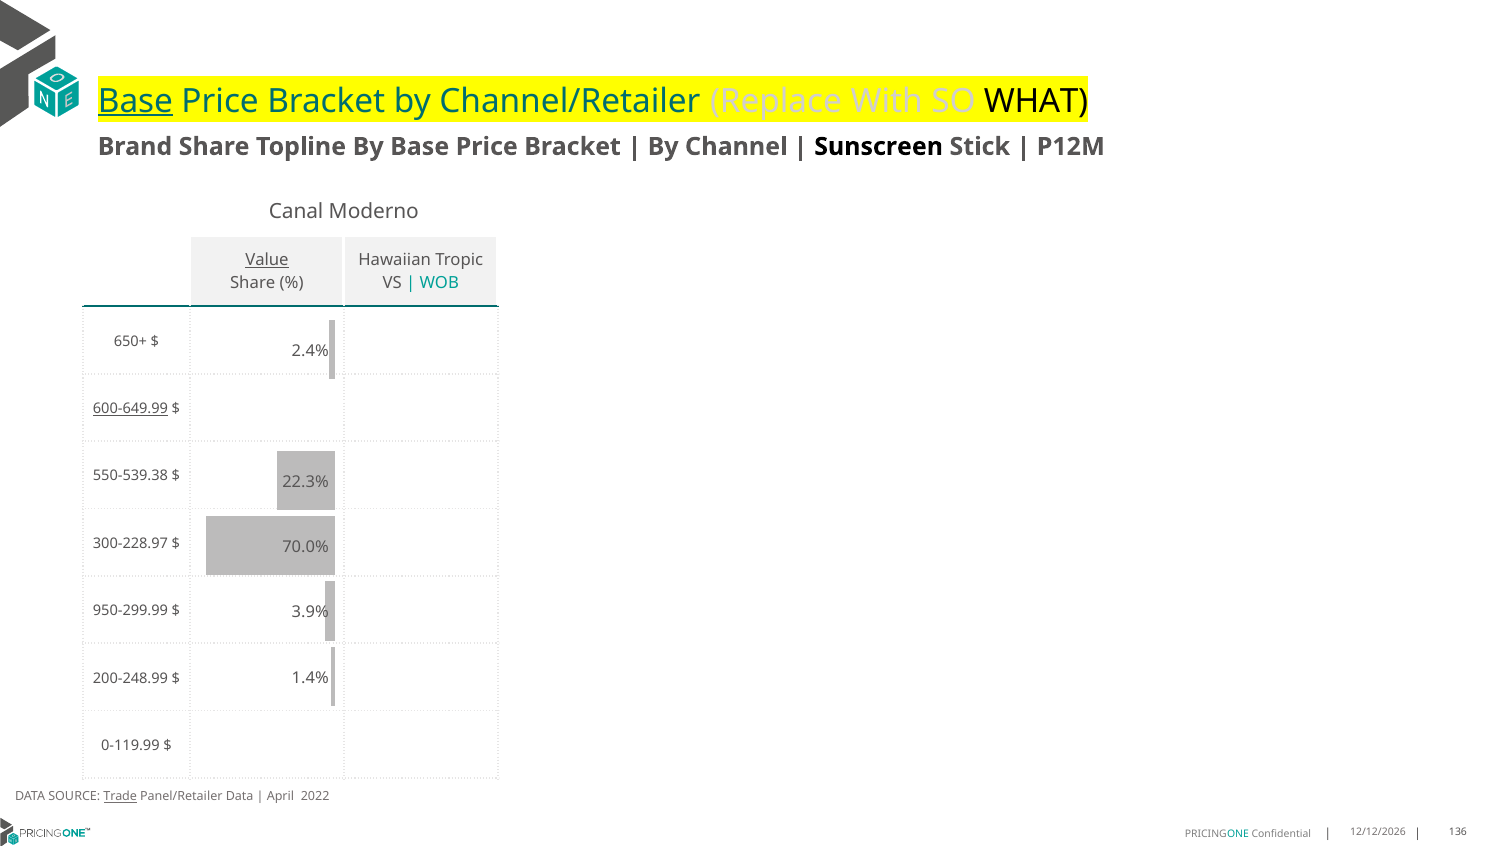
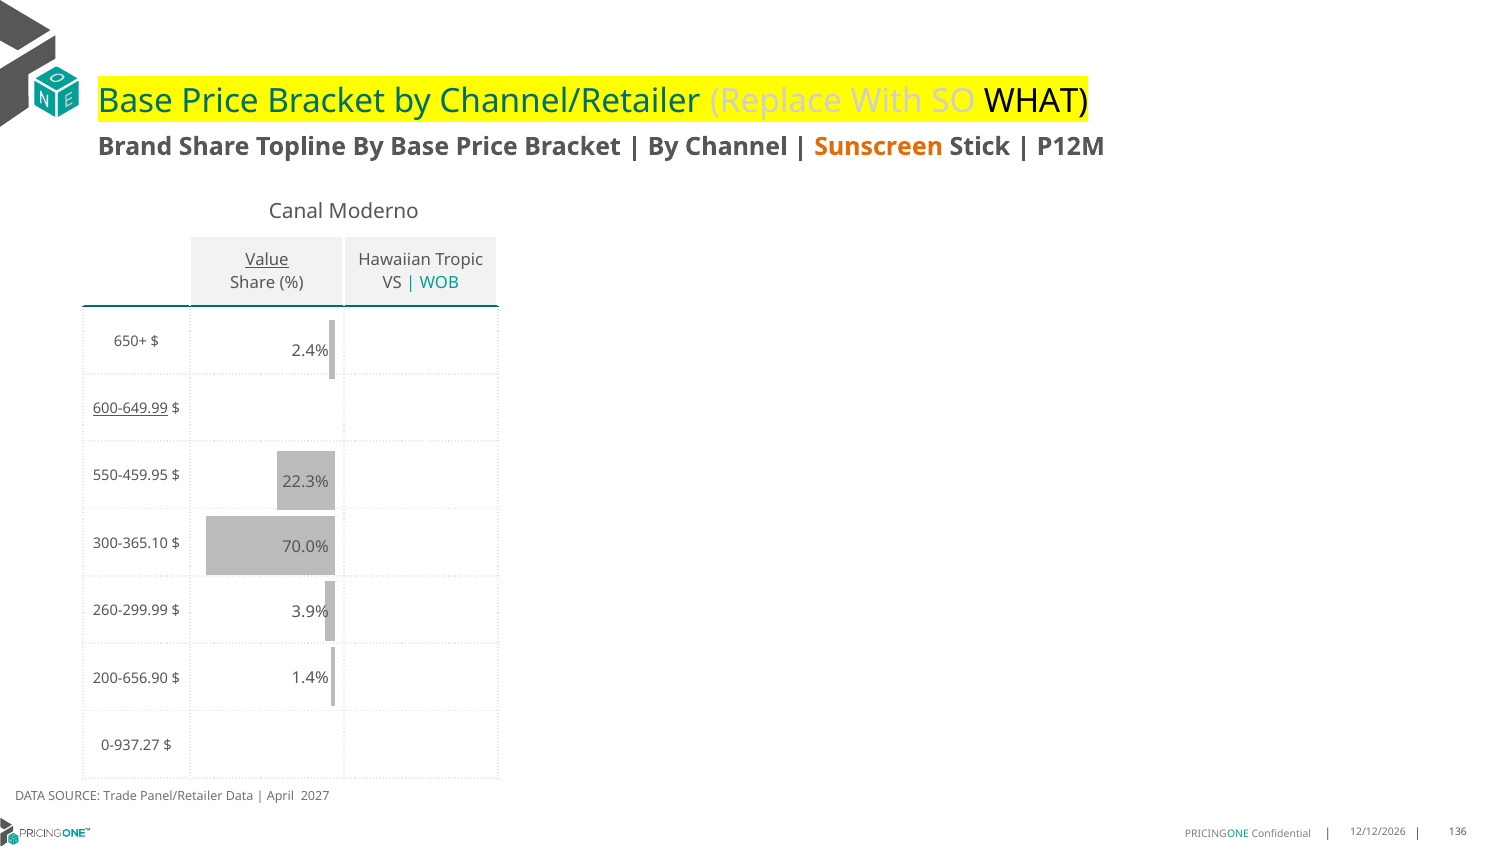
Base underline: present -> none (135, 101)
Sunscreen colour: black -> orange (879, 147)
550-539.38: 550-539.38 -> 550-459.95 (130, 476)
300-228.97: 300-228.97 -> 300-365.10 (130, 543)
950-299.99: 950-299.99 -> 260-299.99 (130, 611)
200-248.99: 200-248.99 -> 200-656.90 (130, 678)
0-119.99: 0-119.99 -> 0-937.27 (130, 746)
Trade underline: present -> none (120, 797)
2022: 2022 -> 2027 (315, 797)
